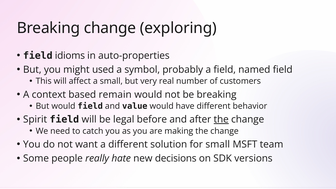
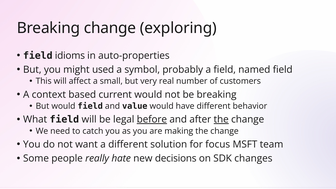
remain: remain -> current (115, 95)
Spirit: Spirit -> What (35, 119)
before underline: none -> present (152, 119)
for small: small -> focus (218, 144)
versions: versions -> changes (253, 158)
